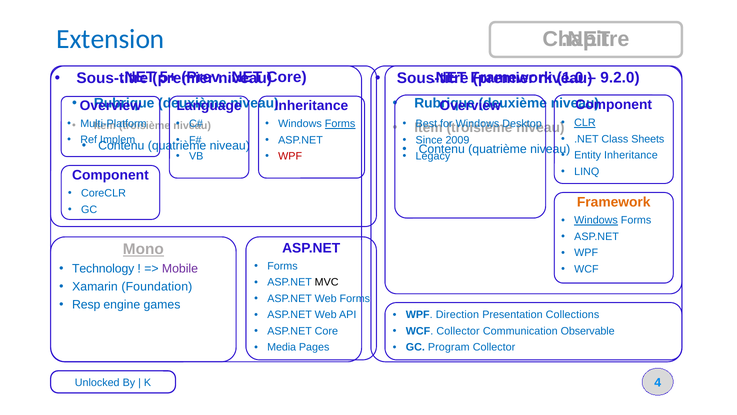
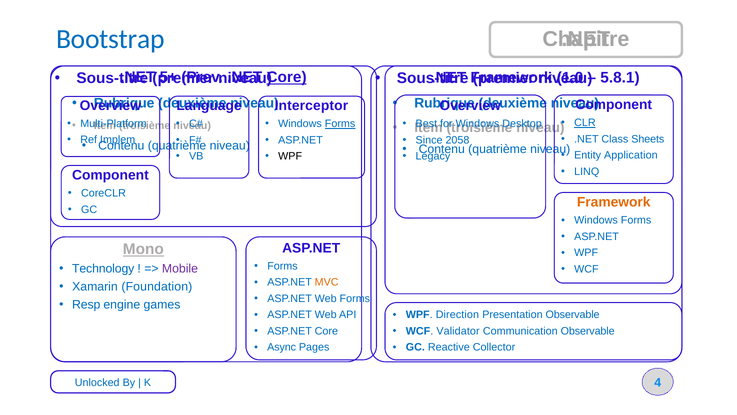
Extension: Extension -> Bootstrap (110, 39)
Core underline: none -> present (287, 77)
9.2.0: 9.2.0 -> 5.8.1 (620, 77)
Inheritance: Inheritance -> Interceptor (311, 106)
2009: 2009 -> 2058 (457, 140)
Entity Inheritance: Inheritance -> Application (631, 155)
WPF colour: red -> black (290, 156)
Windows underline: present -> none (596, 220)
MVC colour: black -> orange (327, 282)
Presentation Collections: Collections -> Observable (573, 315)
WCF Collector: Collector -> Validator (458, 331)
Media: Media -> Async (282, 347)
Program: Program -> Reactive (449, 347)
